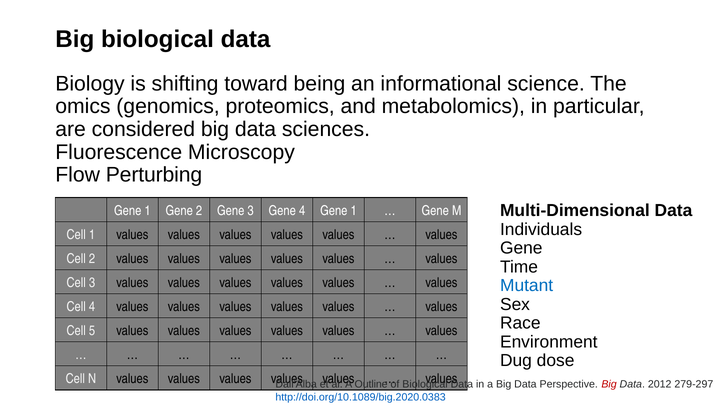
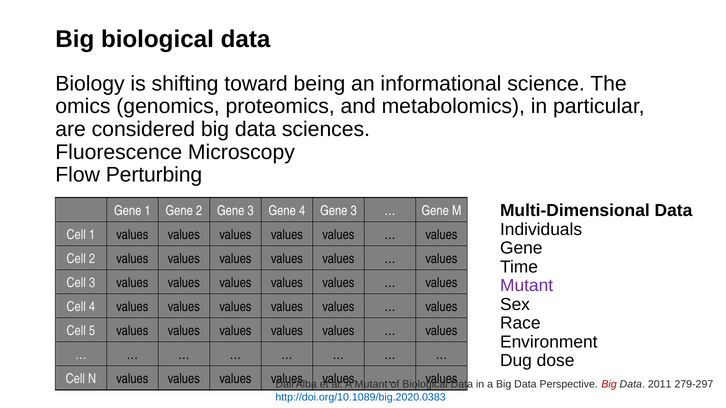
4 Gene 1: 1 -> 3 (354, 211)
Mutant colour: blue -> purple (527, 286)
Outline: Outline -> Mutant (371, 385)
2012: 2012 -> 2011 (660, 385)
